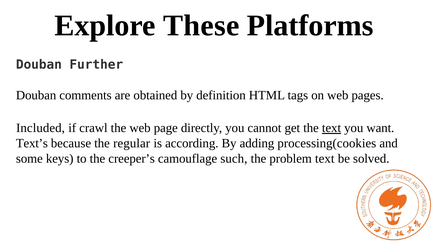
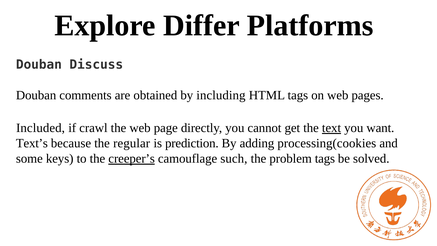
These: These -> Differ (201, 26)
Further: Further -> Discuss (96, 65)
definition: definition -> including (221, 95)
according: according -> prediction (192, 143)
creeper’s underline: none -> present (132, 159)
problem text: text -> tags (325, 159)
